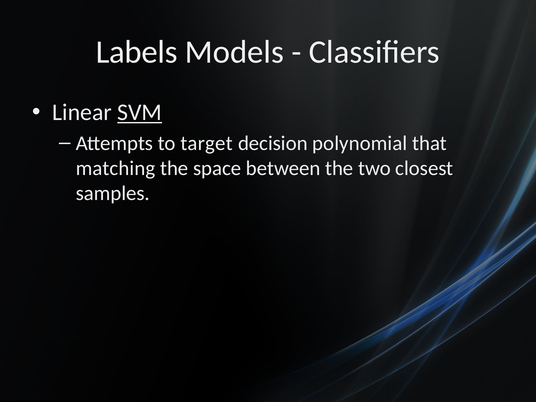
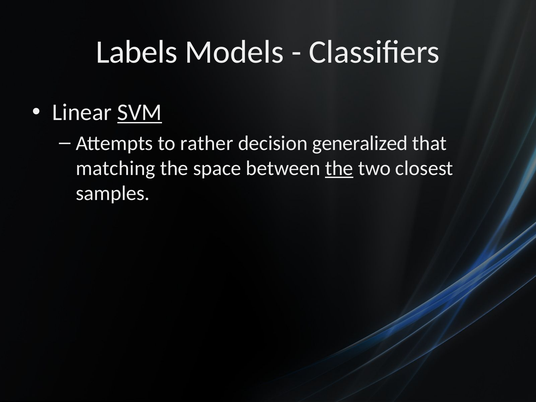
target: target -> rather (207, 143)
polynomial: polynomial -> generalized (360, 143)
the underline: none -> present (339, 168)
